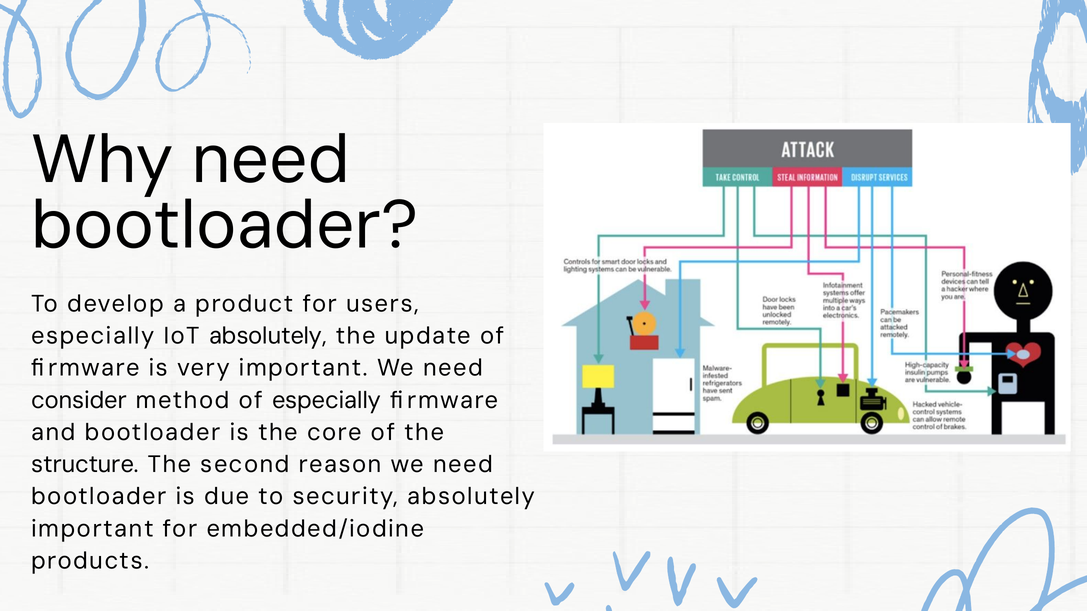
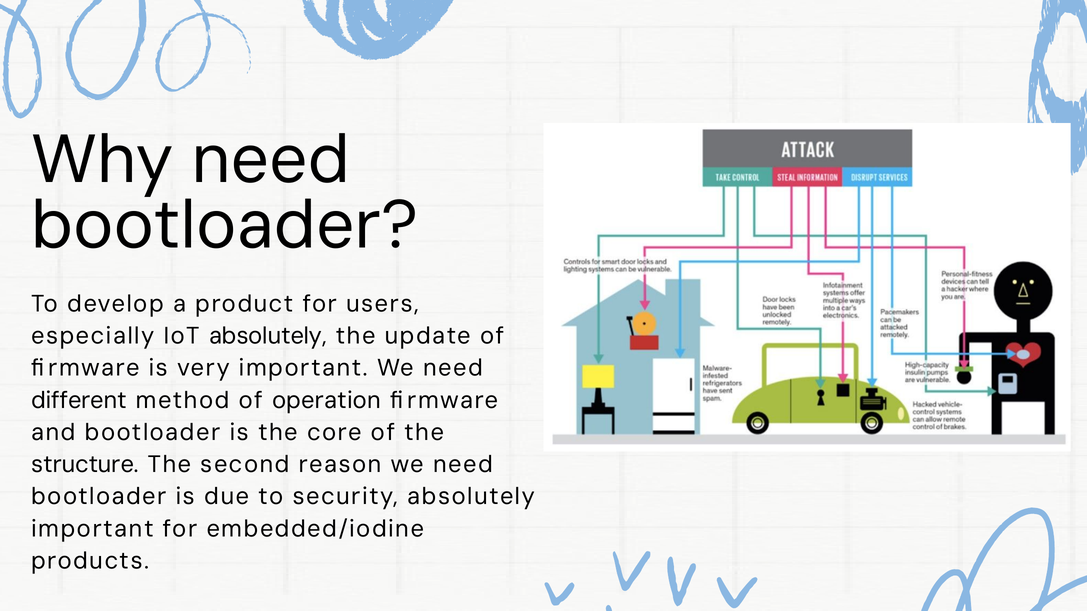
consider: consider -> different (79, 401)
of especially: especially -> operation (326, 401)
